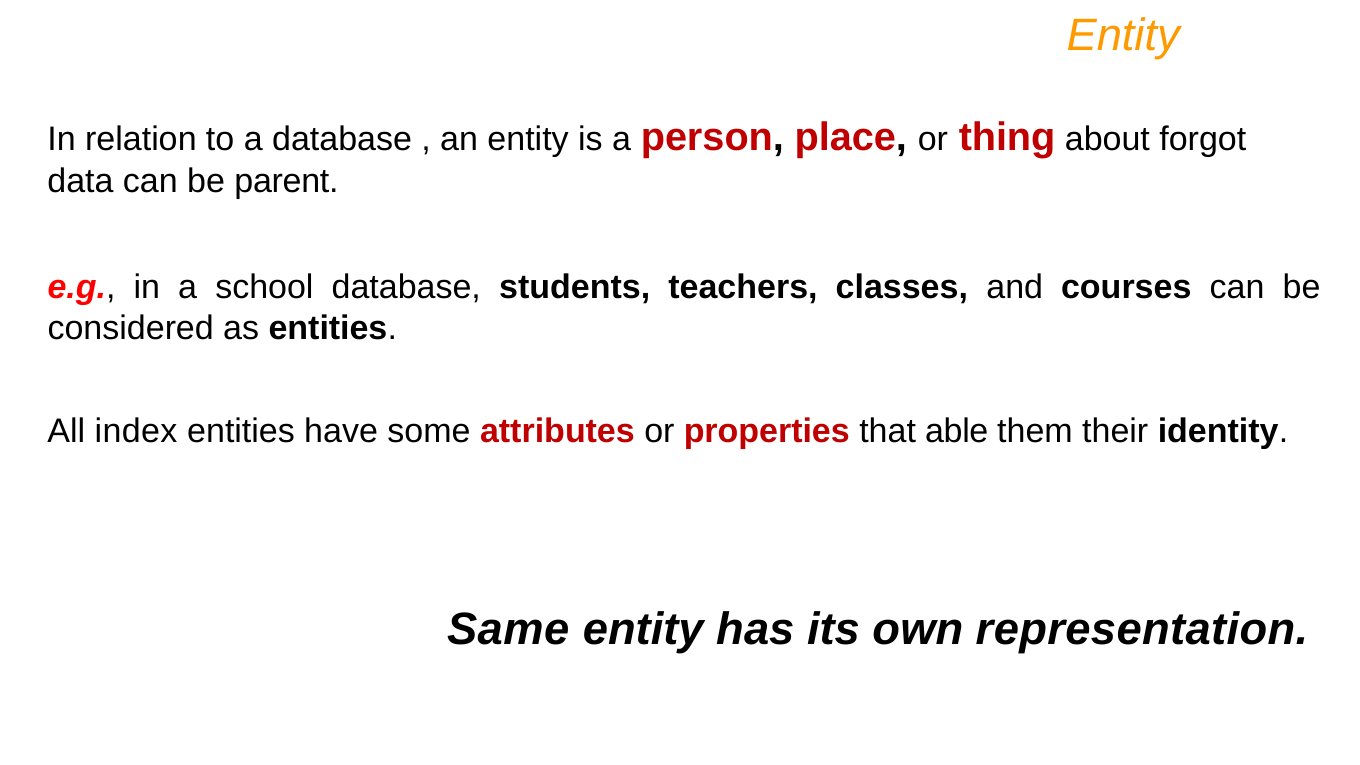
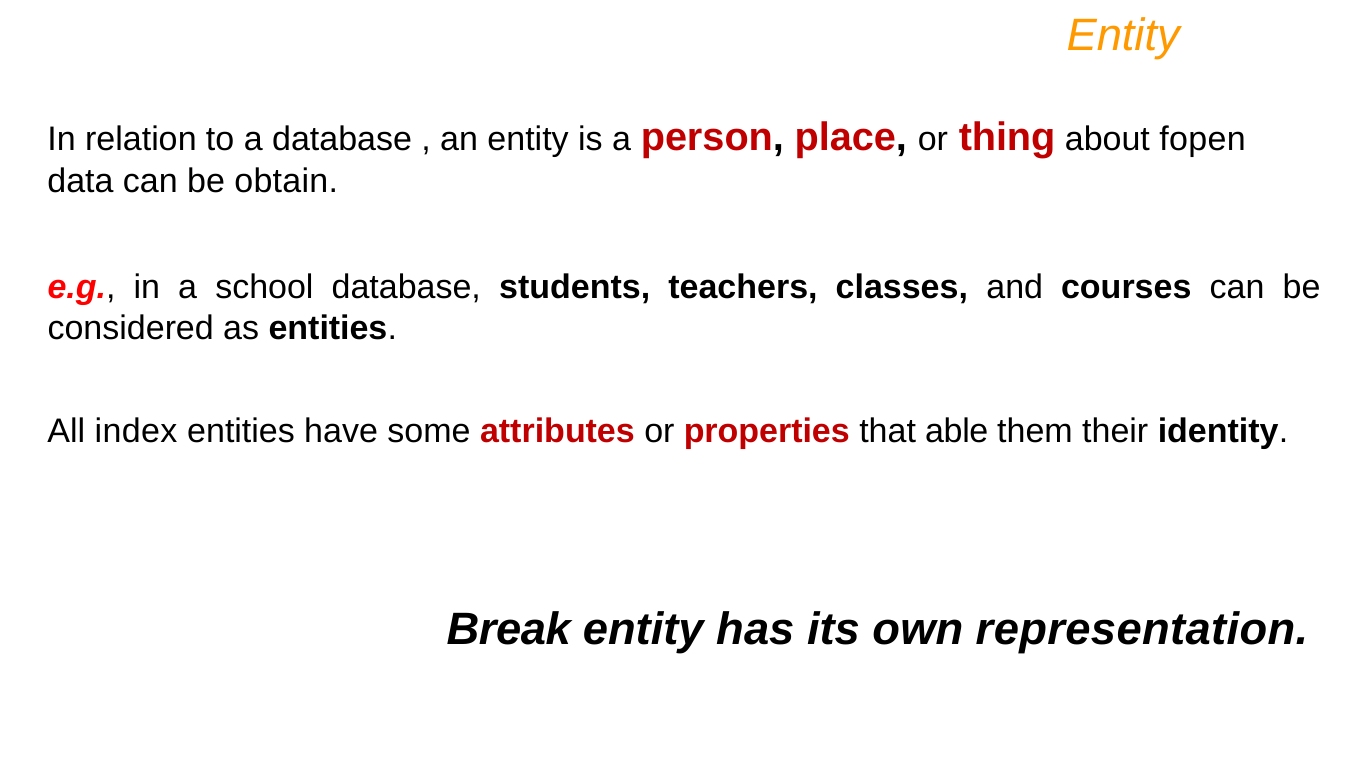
forgot: forgot -> fopen (1203, 139)
parent: parent -> obtain (286, 181)
Same: Same -> Break (509, 630)
